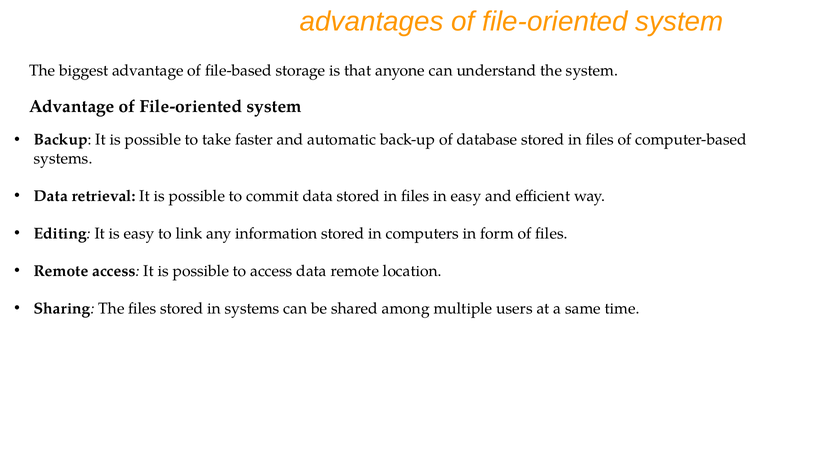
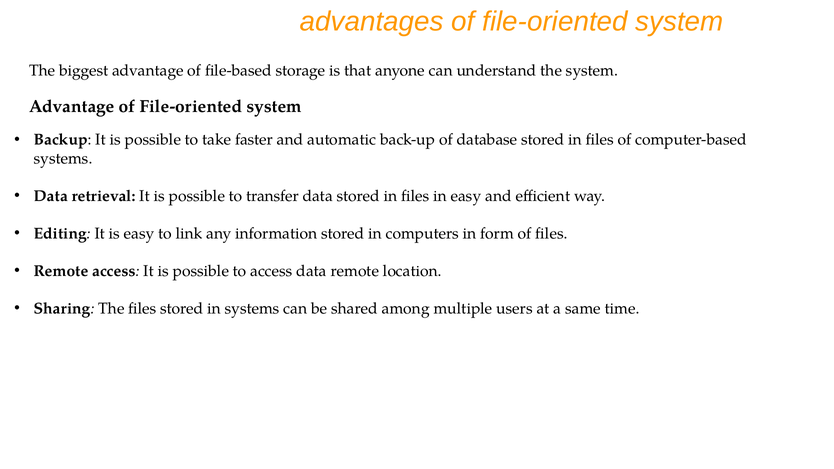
commit: commit -> transfer (273, 196)
